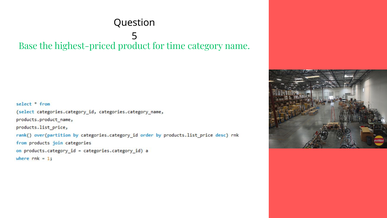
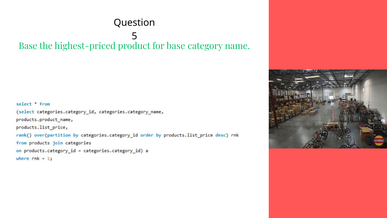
for time: time -> base (176, 46)
